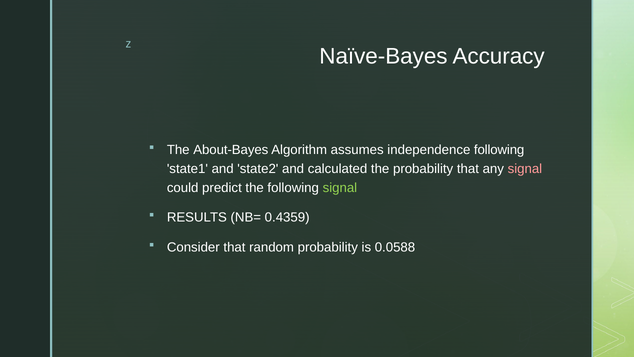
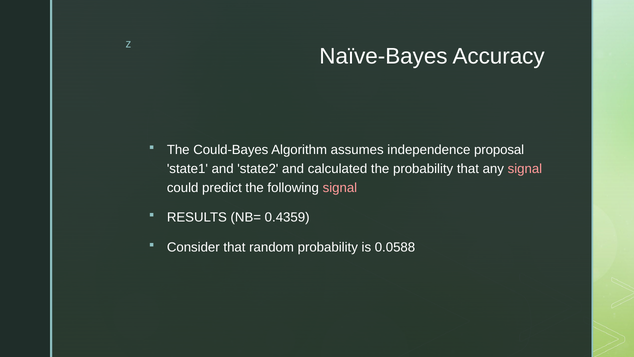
About-Bayes: About-Bayes -> Could-Bayes (231, 150)
independence following: following -> proposal (499, 150)
signal colour: light green -> pink (340, 188)
